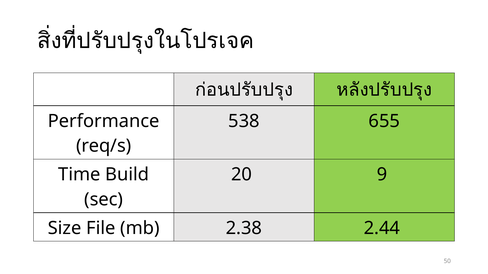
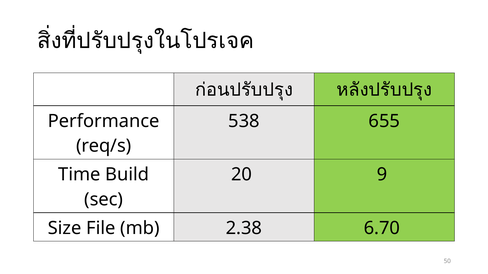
2.44: 2.44 -> 6.70 (382, 228)
